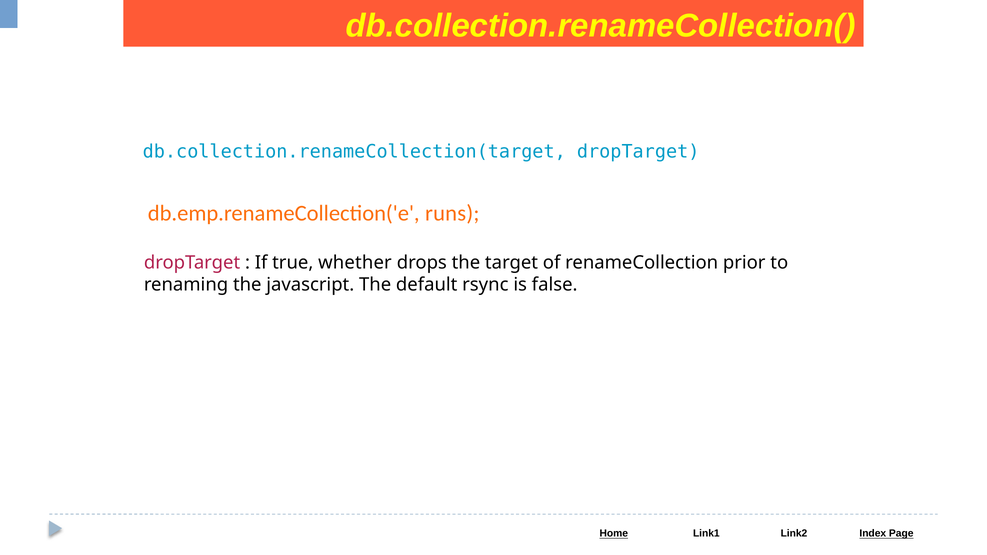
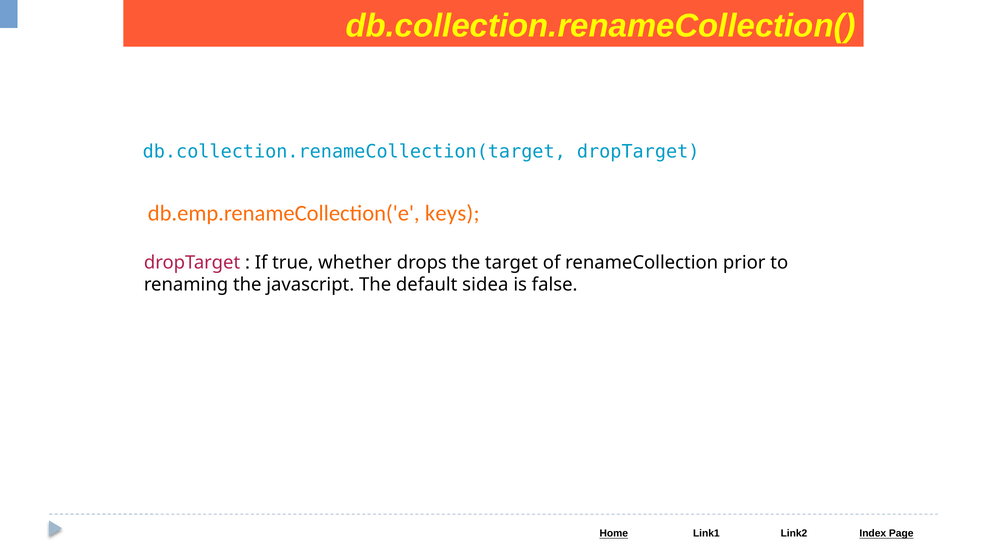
runs: runs -> keys (452, 213)
rsync: rsync -> sidea (485, 285)
